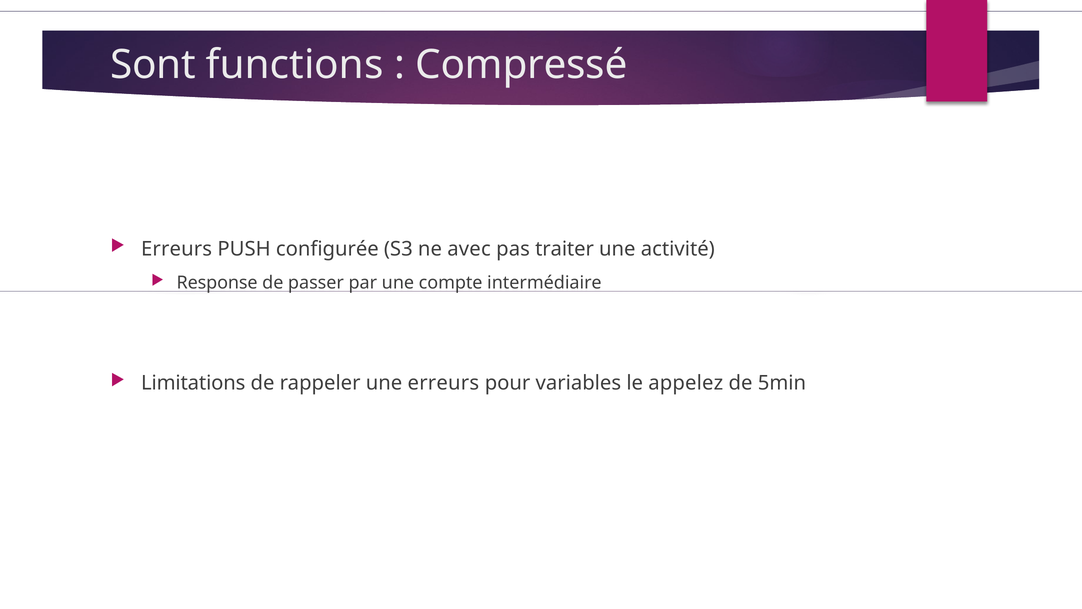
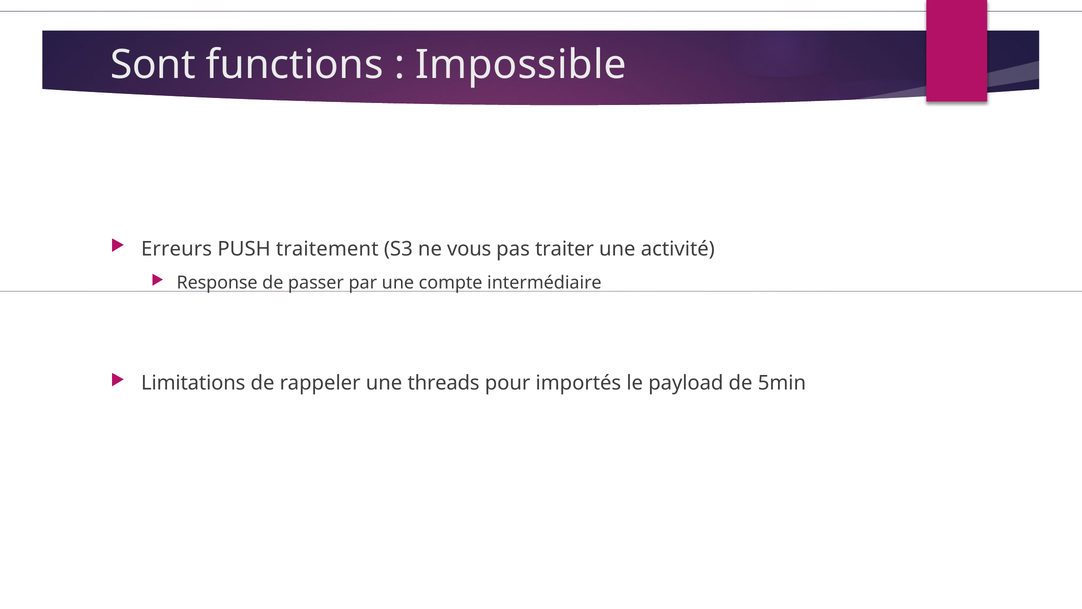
Compressé: Compressé -> Impossible (521, 65)
configurée: configurée -> traitement (327, 249)
avec: avec -> vous (469, 249)
une erreurs: erreurs -> threads (444, 383)
variables: variables -> importés (578, 383)
appelez: appelez -> payload (686, 383)
